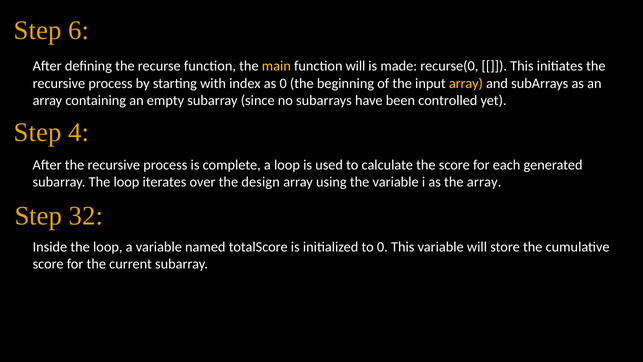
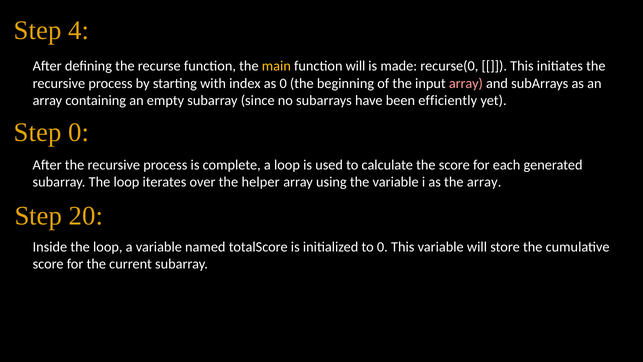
6: 6 -> 4 (79, 30)
array colour: yellow -> pink (466, 83)
controlled: controlled -> efficiently (448, 100)
Step 4: 4 -> 0 (79, 132)
design: design -> helper (261, 182)
32: 32 -> 20 (86, 216)
